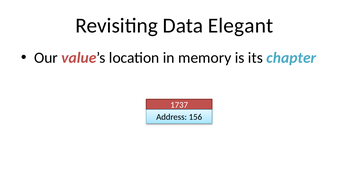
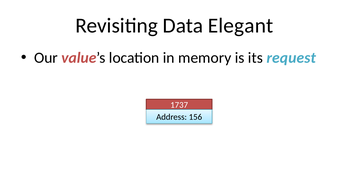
chapter: chapter -> request (291, 58)
